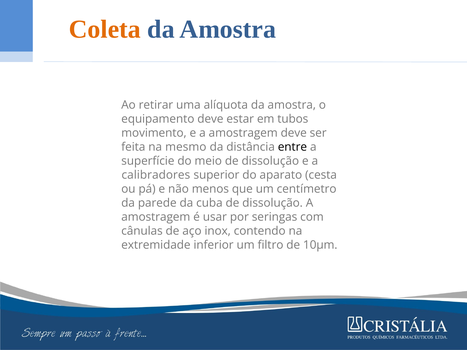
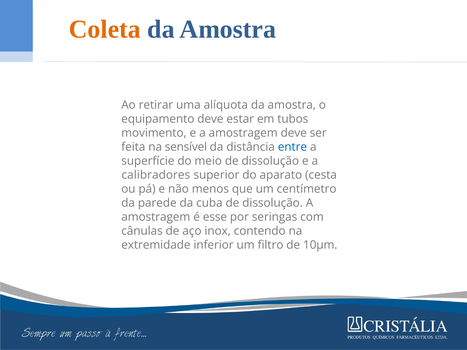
mesmo: mesmo -> sensível (186, 147)
entre colour: black -> blue (292, 147)
usar: usar -> esse (215, 217)
